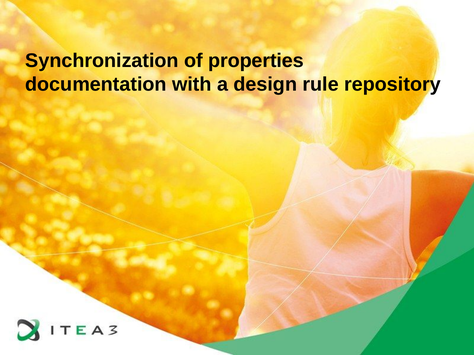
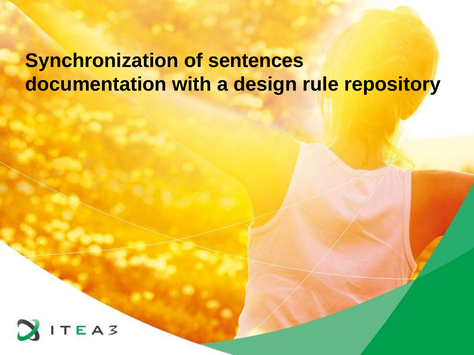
properties: properties -> sentences (256, 61)
